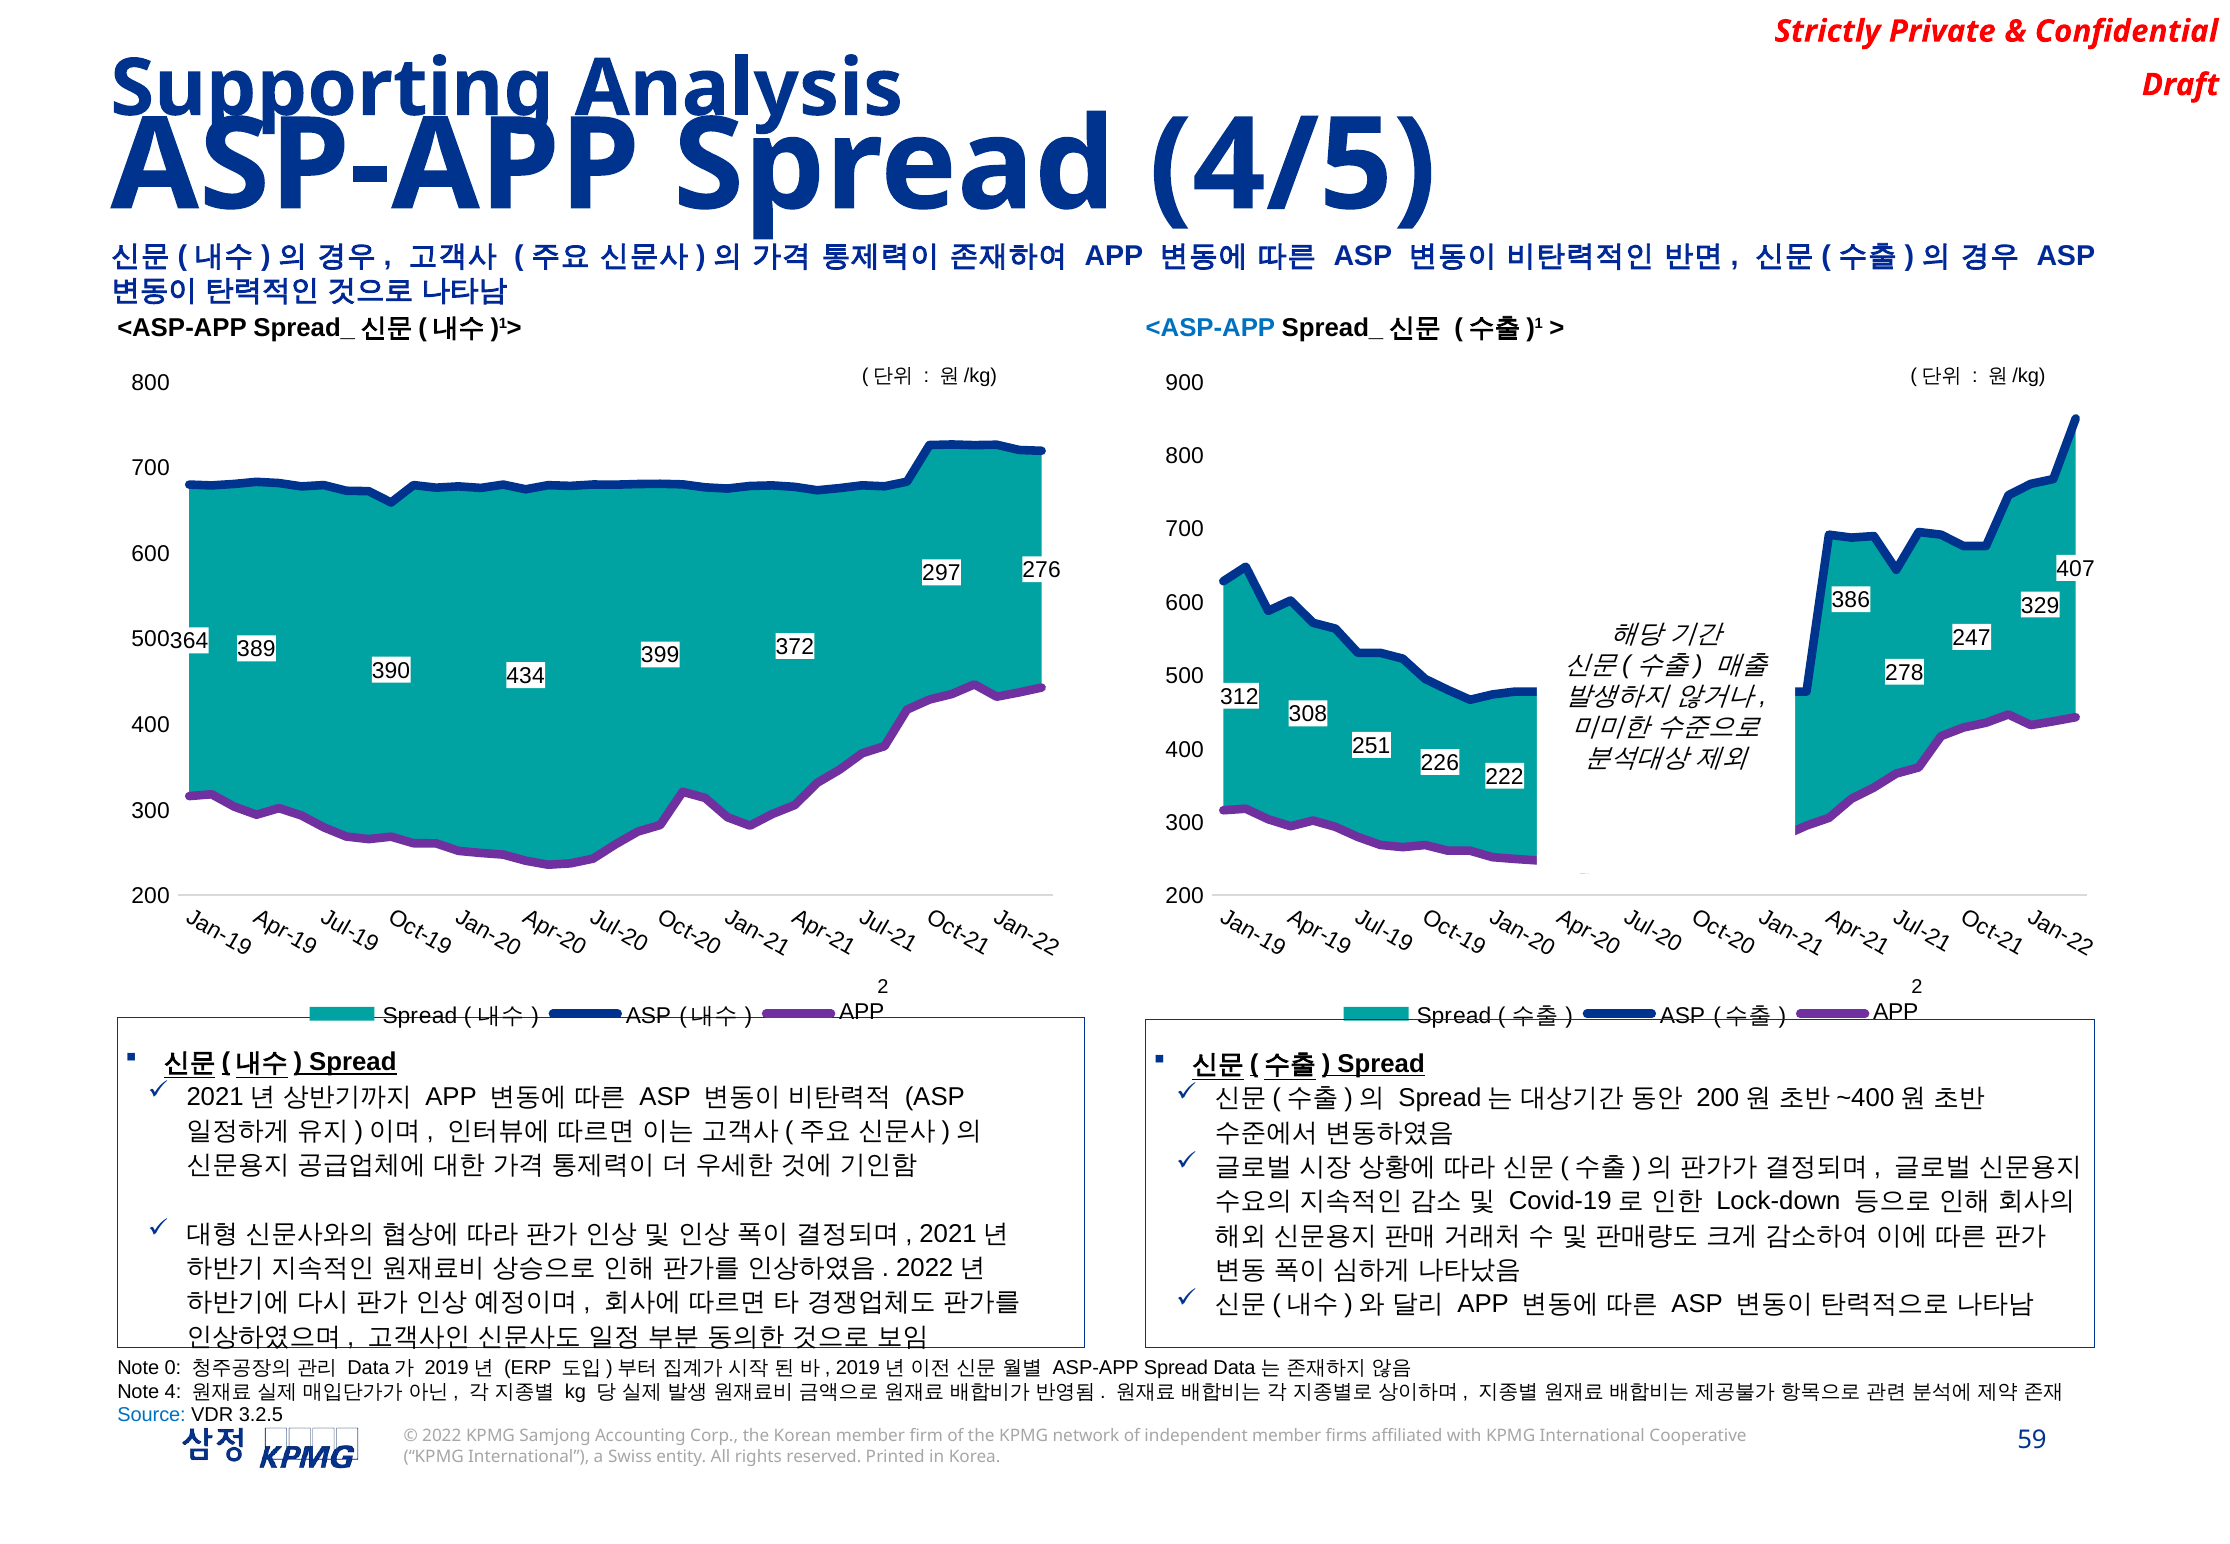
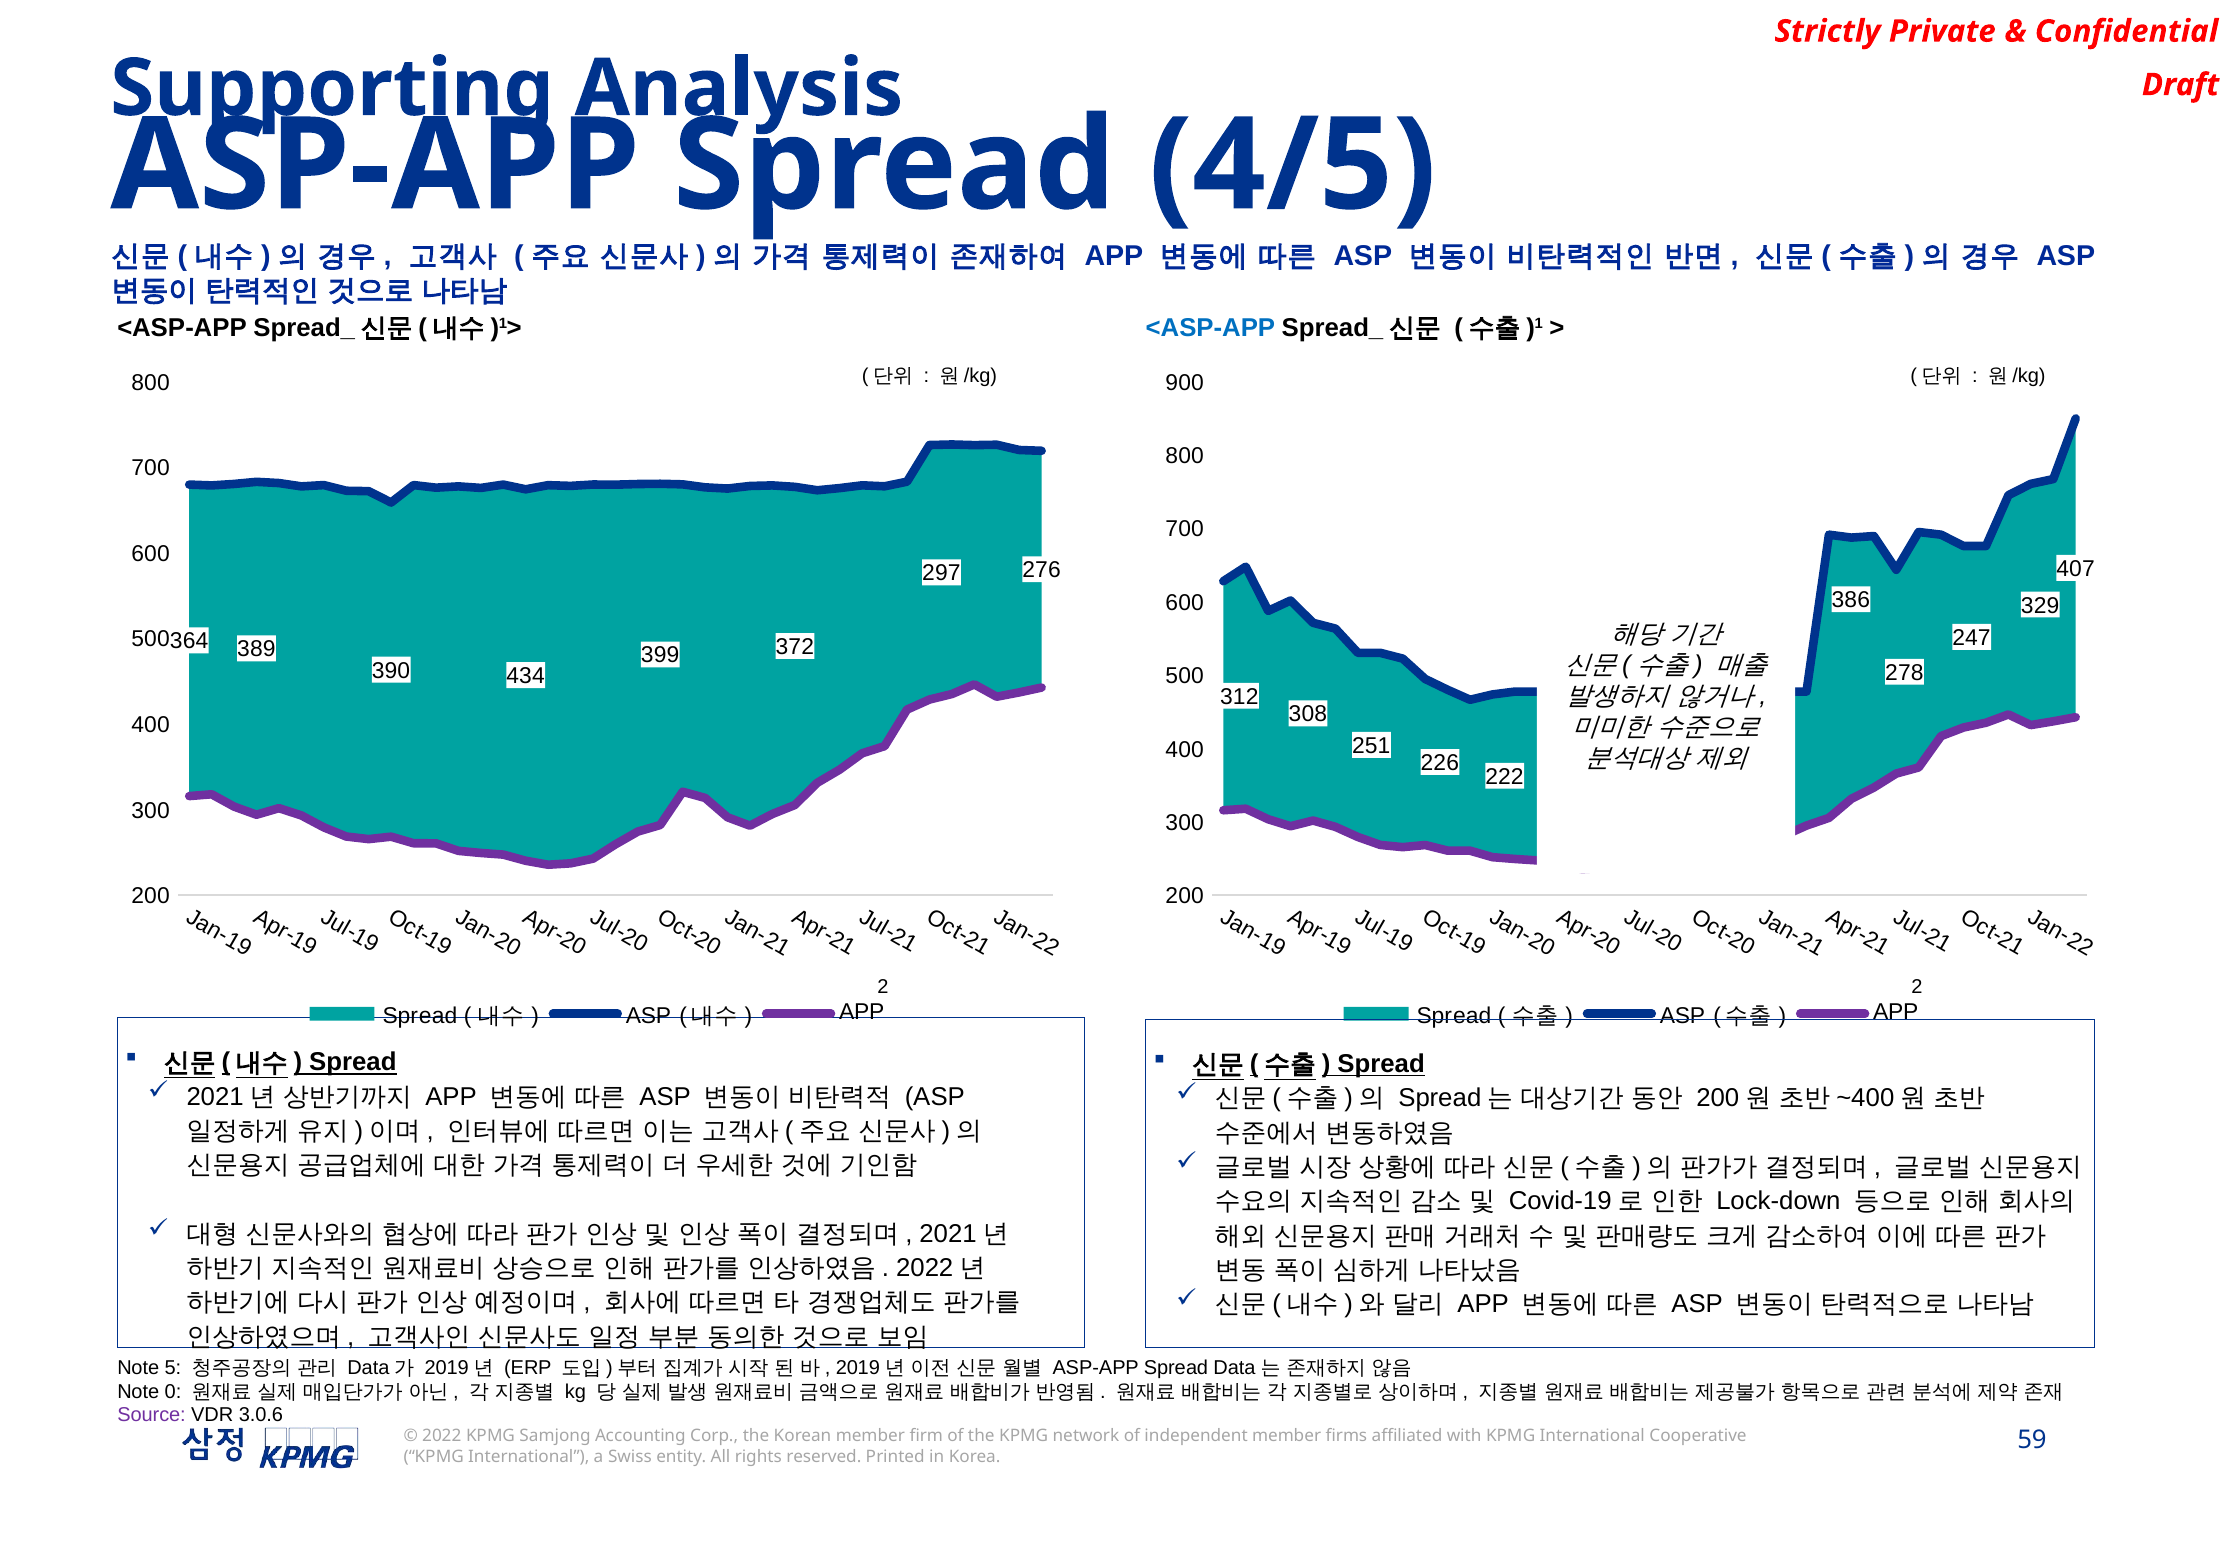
Note 0: 0 -> 5 (173, 1368)
Note 4: 4 -> 0 (173, 1392)
Source colour: blue -> purple (152, 1415)
3.2.5: 3.2.5 -> 3.0.6 (261, 1415)
